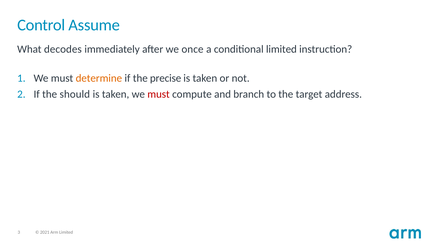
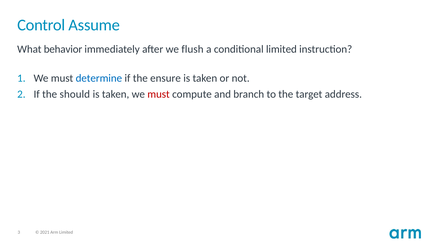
decodes: decodes -> behavior (63, 49)
once: once -> flush (192, 49)
determine colour: orange -> blue (99, 78)
precise: precise -> ensure (166, 78)
